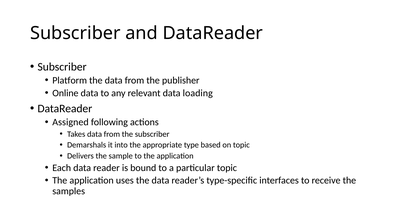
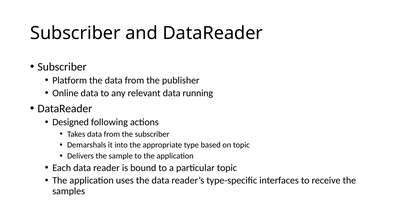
loading: loading -> running (198, 93)
Assigned: Assigned -> Designed (71, 122)
